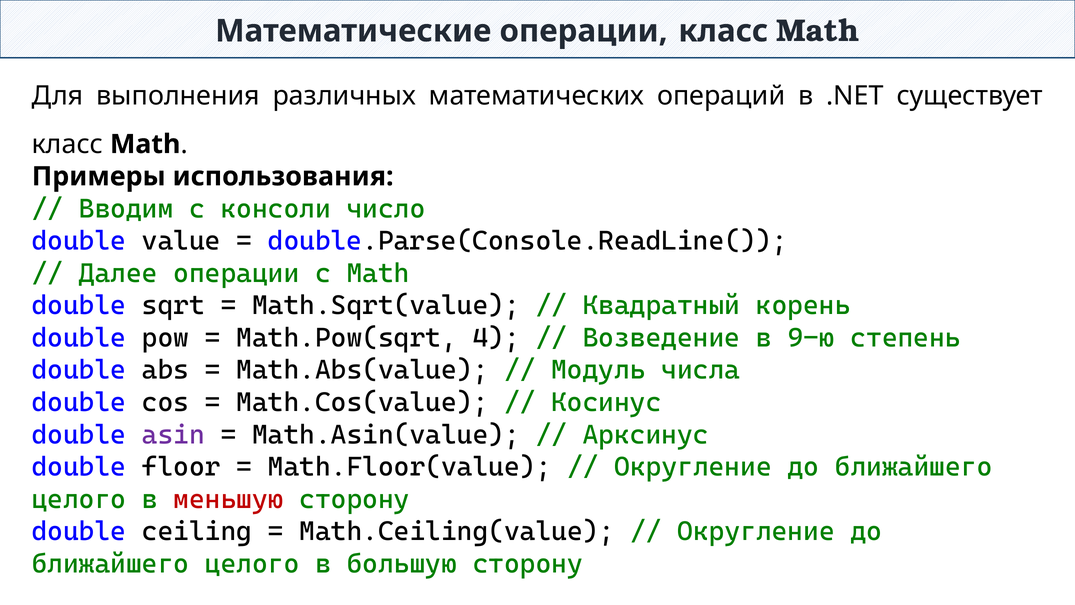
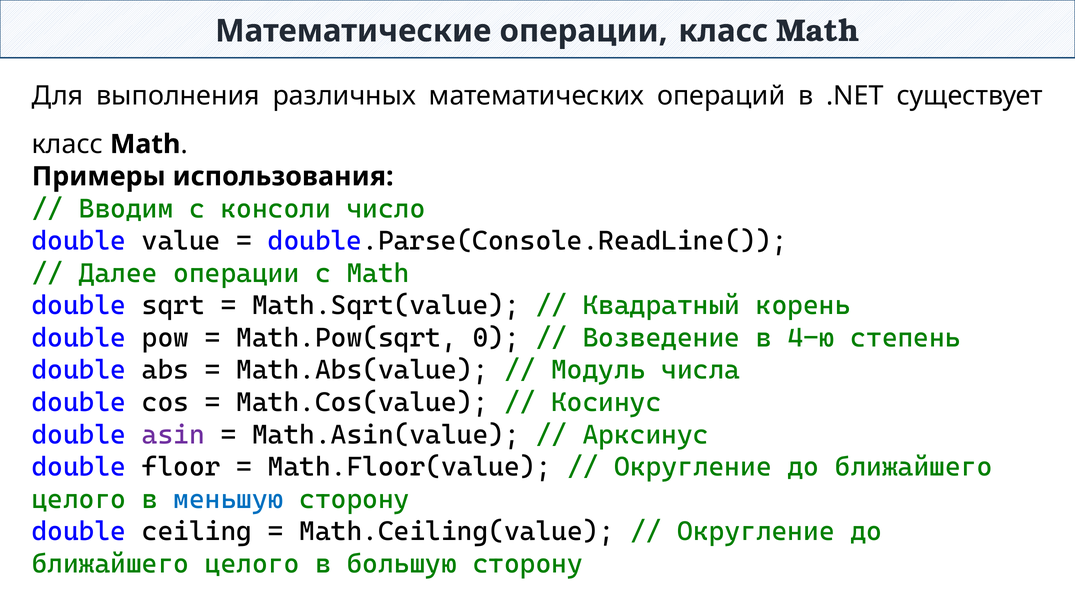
4: 4 -> 0 (496, 338)
9-ю: 9-ю -> 4-ю (811, 338)
меньшую colour: red -> blue (228, 499)
